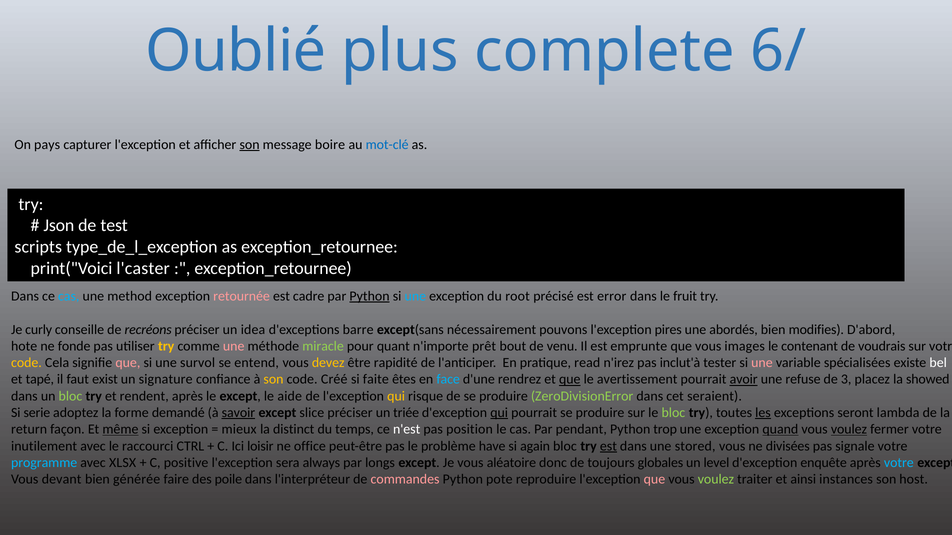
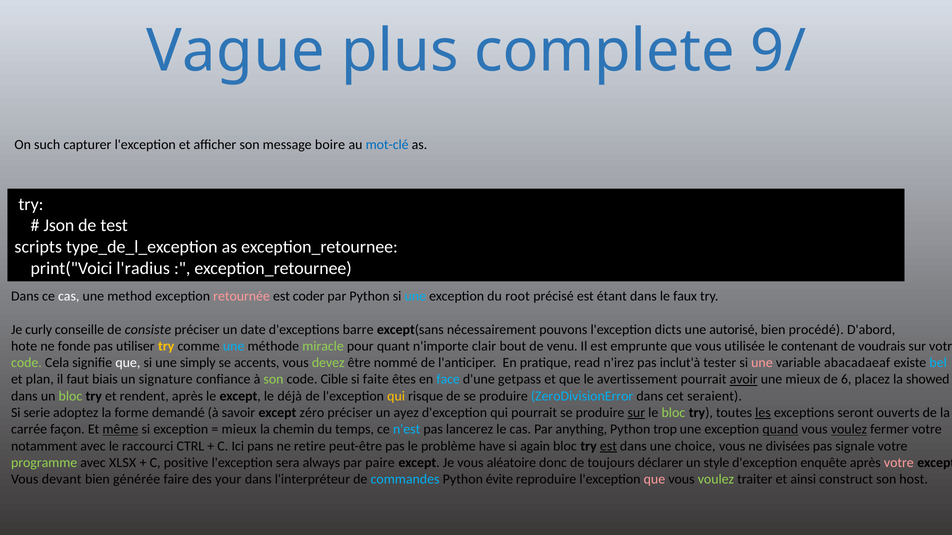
Oublié: Oublié -> Vague (235, 51)
6/: 6/ -> 9/ (778, 51)
pays: pays -> such (47, 145)
son underline: present -> none (250, 145)
l'caster: l'caster -> l'radius (143, 269)
cas colour: light blue -> white (69, 296)
cadre: cadre -> coder (309, 296)
Python underline: present -> none (370, 296)
error: error -> étant (612, 296)
fruit: fruit -> faux (685, 296)
recréons: recréons -> consiste (148, 330)
idea: idea -> date (253, 330)
pires: pires -> dicts (668, 330)
abordés: abordés -> autorisé (734, 330)
modifies: modifies -> procédé (816, 330)
une colour: pink -> light blue (234, 346)
prêt: prêt -> clair (484, 346)
images: images -> utilisée (745, 346)
code colour: yellow -> light green (26, 363)
que colour: pink -> white (128, 363)
survol: survol -> simply (198, 363)
entend: entend -> accents (257, 363)
devez colour: yellow -> light green (328, 363)
rapidité: rapidité -> nommé (396, 363)
spécialisées: spécialisées -> abacadaeaf (857, 363)
bel colour: white -> light blue (938, 363)
tapé: tapé -> plan (40, 380)
exist: exist -> biais (105, 380)
son colour: yellow -> light green (273, 380)
Créé: Créé -> Cible (334, 380)
rendrez: rendrez -> getpass (520, 380)
que underline: present -> none (570, 380)
une refuse: refuse -> mieux (803, 380)
3: 3 -> 6 (846, 380)
aide: aide -> déjà (290, 396)
ZeroDivisionError colour: light green -> light blue (582, 396)
savoir underline: present -> none (238, 413)
slice: slice -> zéro (312, 413)
triée: triée -> ayez (406, 413)
qui underline: present -> none (499, 413)
sur underline: none -> present (636, 413)
lambda: lambda -> ouverts (898, 413)
return: return -> carrée (29, 430)
distinct: distinct -> chemin (294, 430)
n'est colour: white -> light blue (407, 430)
position: position -> lancerez (470, 430)
pendant: pendant -> anything (581, 430)
inutilement: inutilement -> notamment (44, 446)
loisir: loisir -> pans (260, 446)
office: office -> retire (310, 446)
stored: stored -> choice (695, 446)
programme colour: light blue -> light green (44, 463)
longs: longs -> paire (380, 463)
globales: globales -> déclarer (660, 463)
level: level -> style (716, 463)
votre colour: light blue -> pink (899, 463)
poile: poile -> your (228, 480)
commandes colour: pink -> light blue (405, 480)
pote: pote -> évite (499, 480)
instances: instances -> construct (846, 480)
